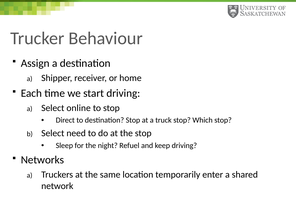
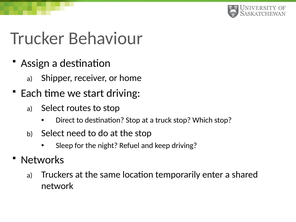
online: online -> routes (79, 108)
